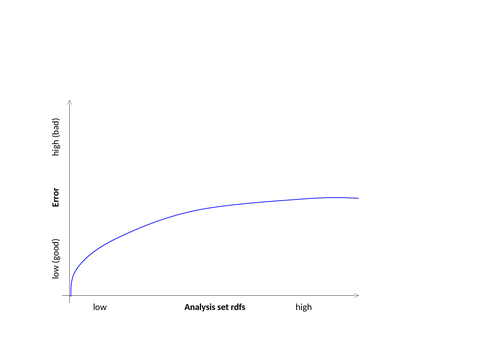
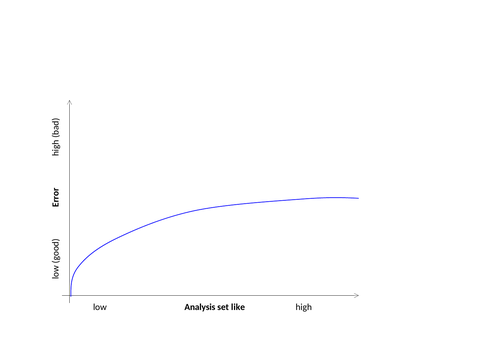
rdfs: rdfs -> like (238, 307)
